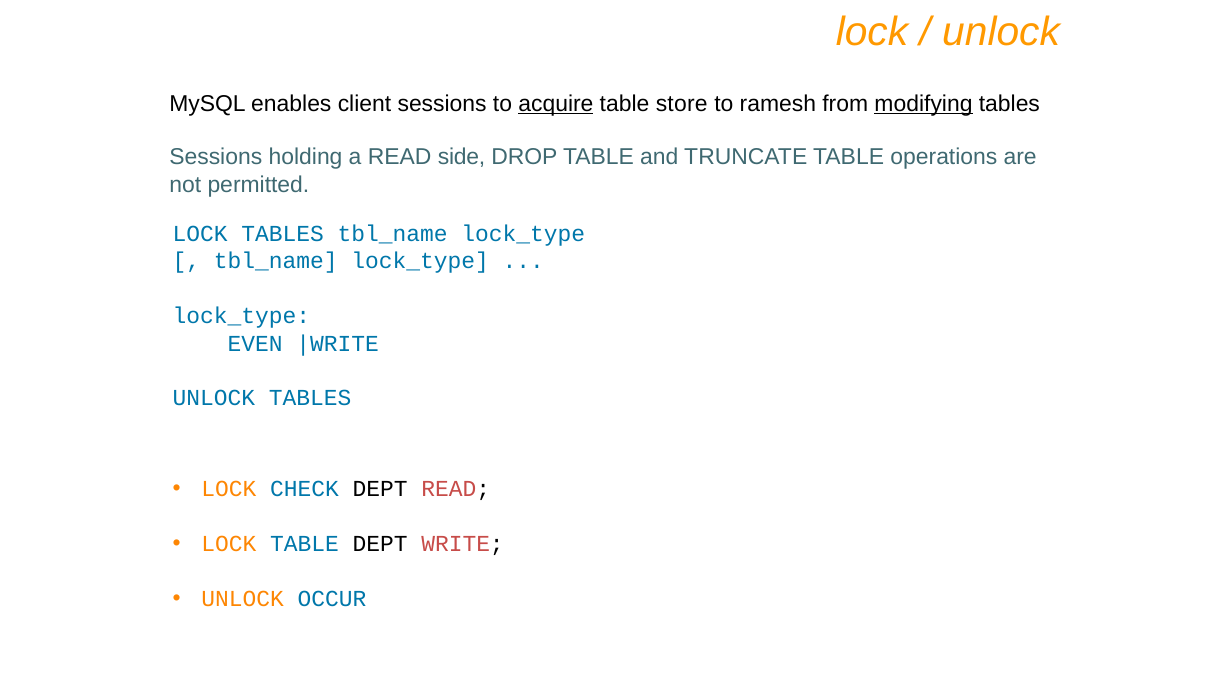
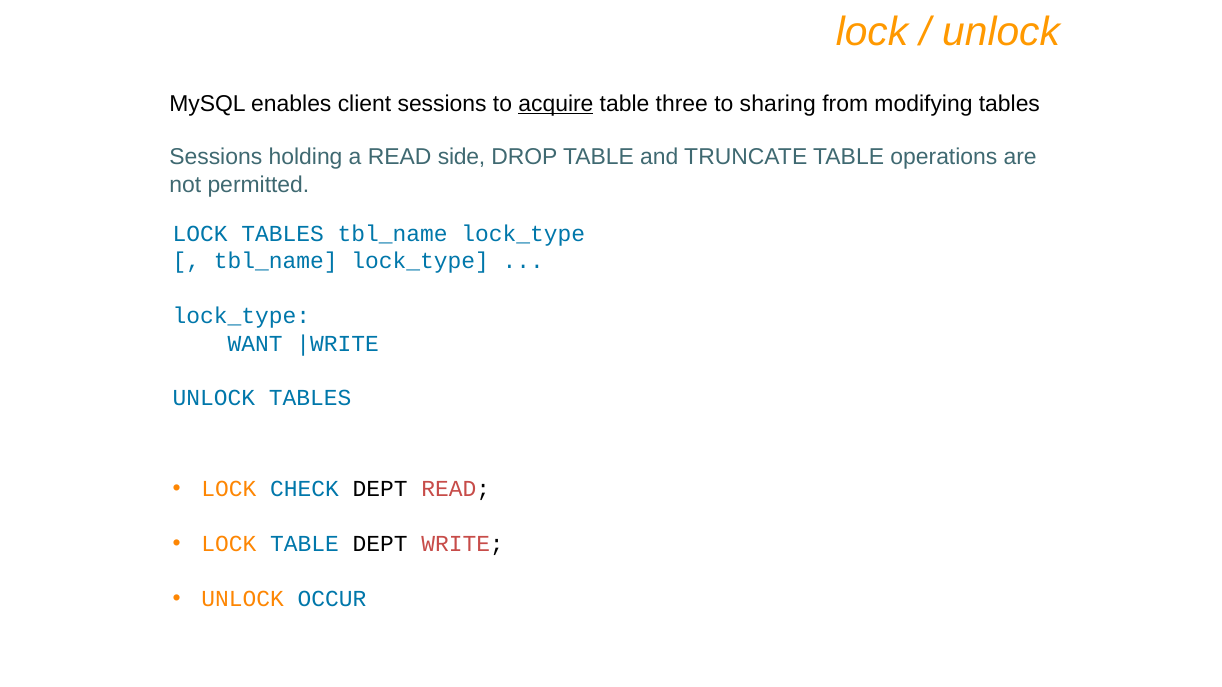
store: store -> three (682, 104)
ramesh: ramesh -> sharing (778, 104)
modifying underline: present -> none (924, 104)
EVEN: EVEN -> WANT (255, 344)
